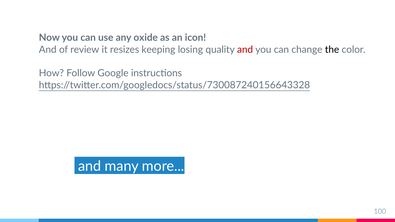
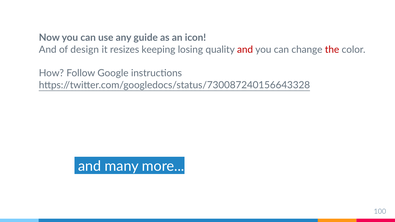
oxide: oxide -> guide (146, 38)
review: review -> design (85, 50)
the colour: black -> red (332, 50)
